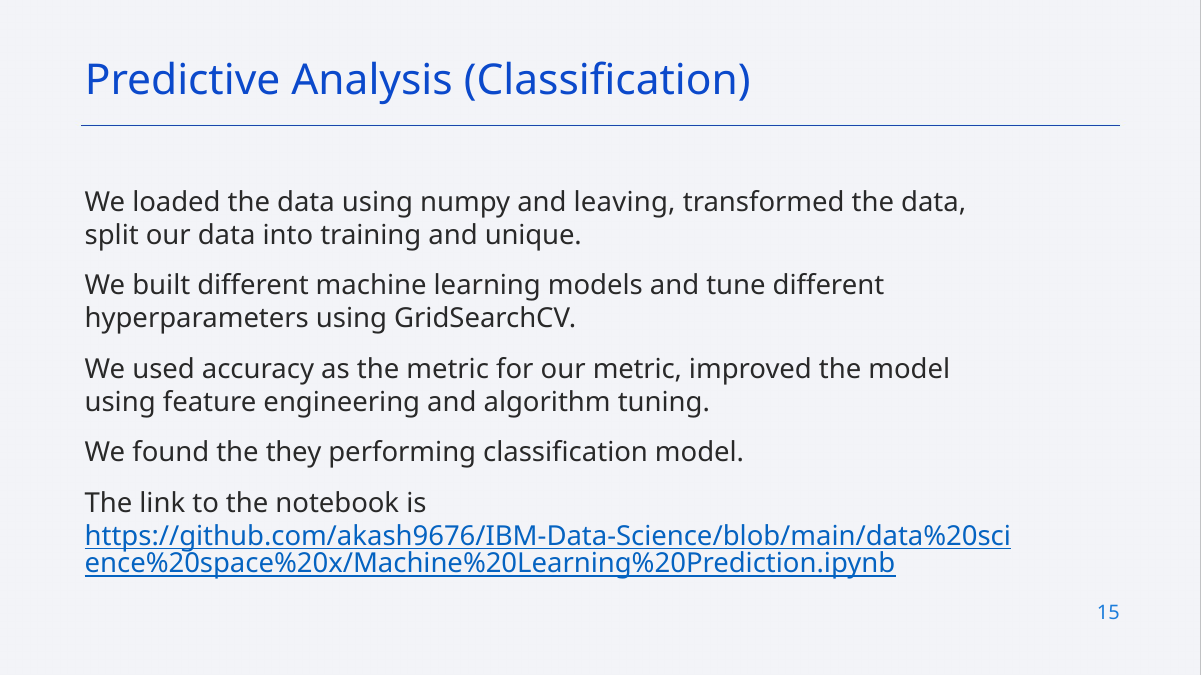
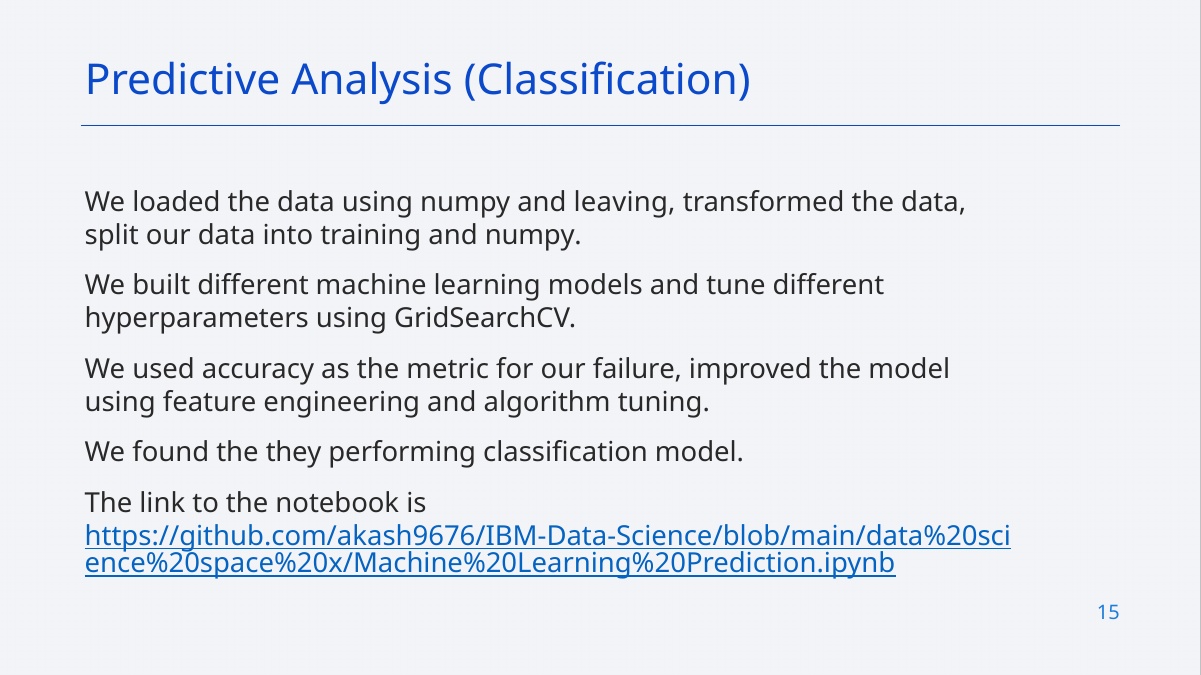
and unique: unique -> numpy (533, 236)
our metric: metric -> failure (637, 370)
